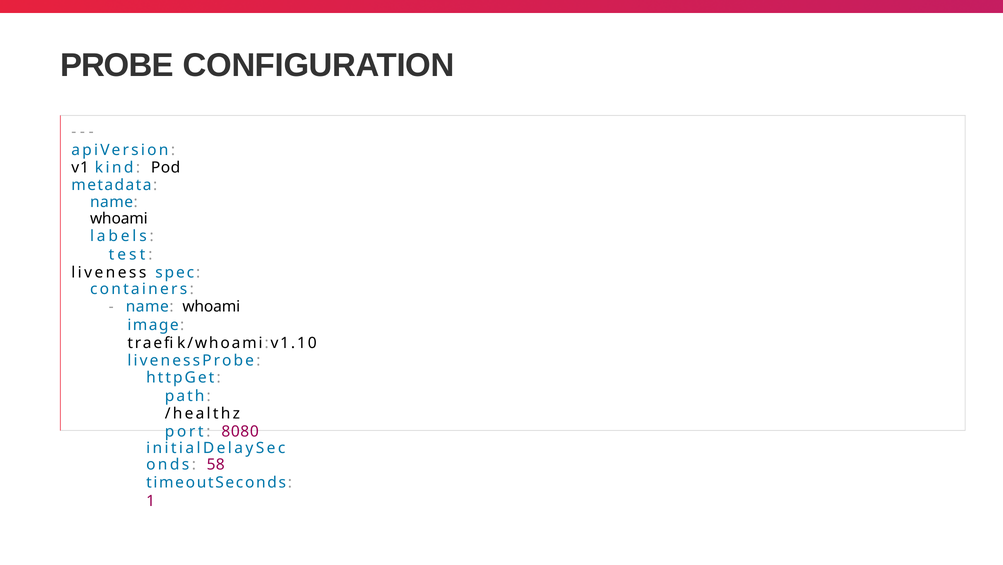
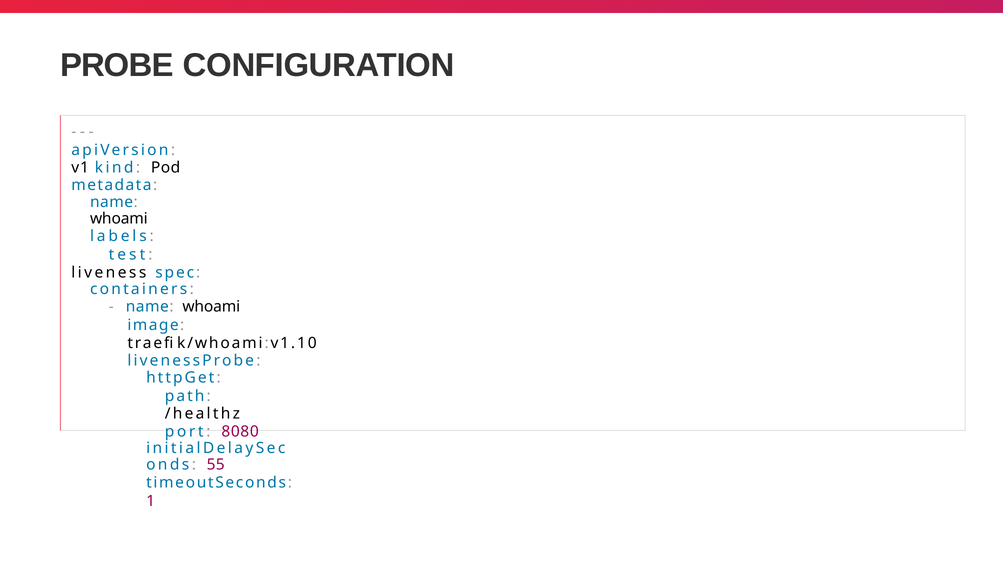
58: 58 -> 55 (216, 465)
